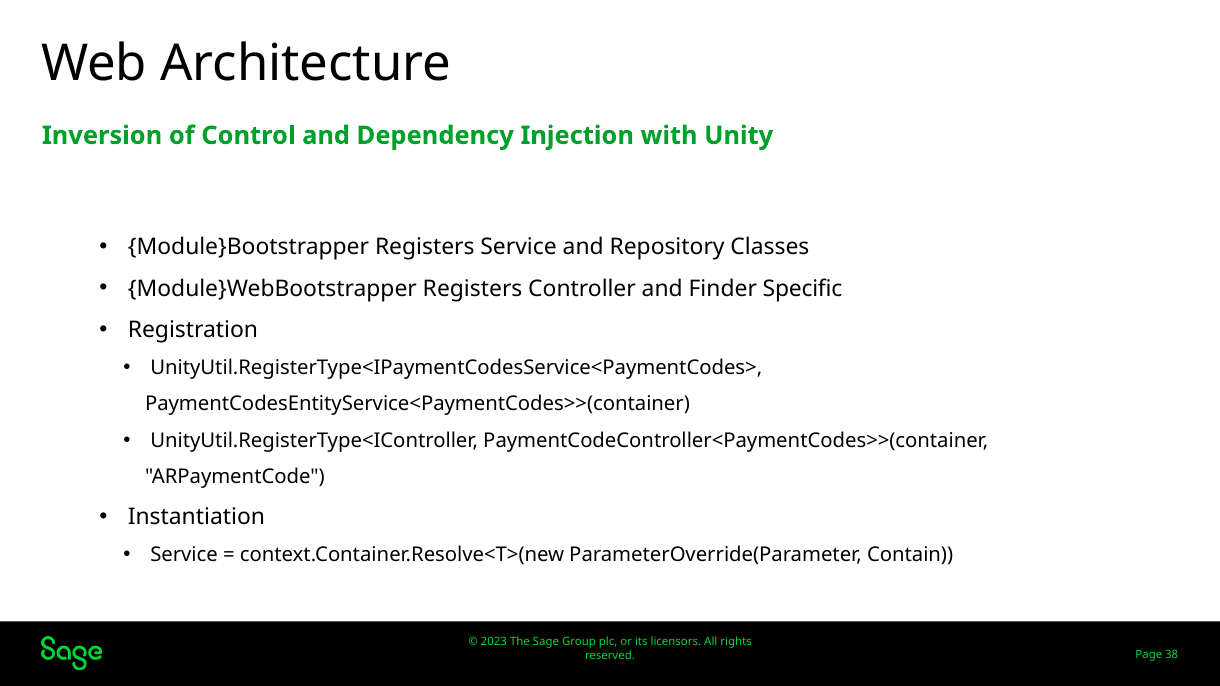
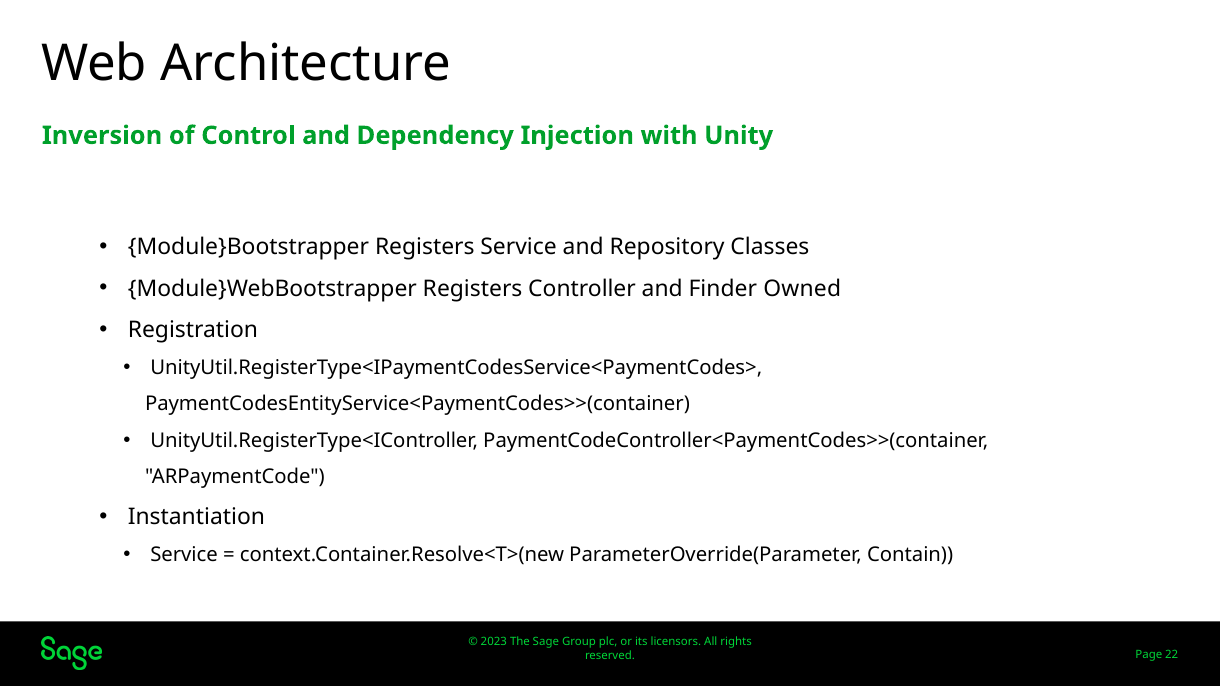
Specific: Specific -> Owned (802, 289)
38: 38 -> 22 (1172, 655)
